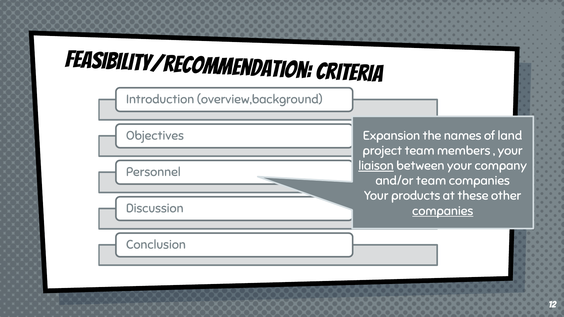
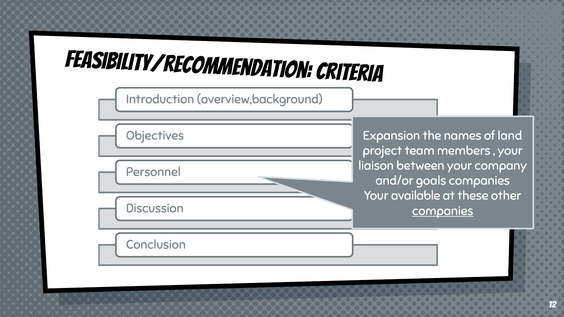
liaison underline: present -> none (376, 166)
and/or team: team -> goals (431, 181)
products: products -> available (416, 196)
